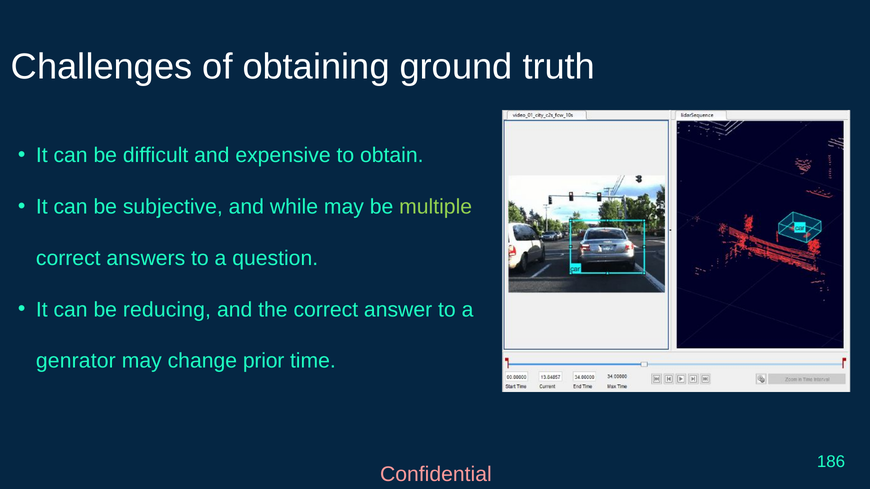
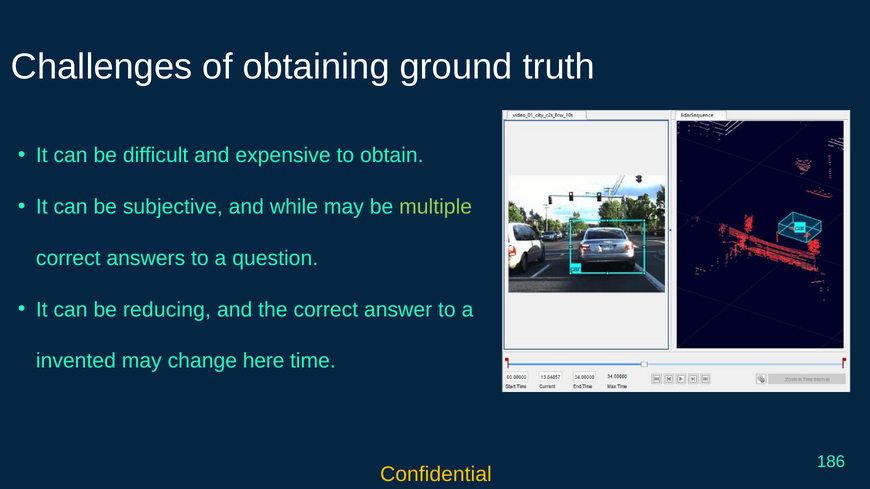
genrator: genrator -> invented (76, 361)
prior: prior -> here (264, 361)
Confidential colour: pink -> yellow (436, 475)
